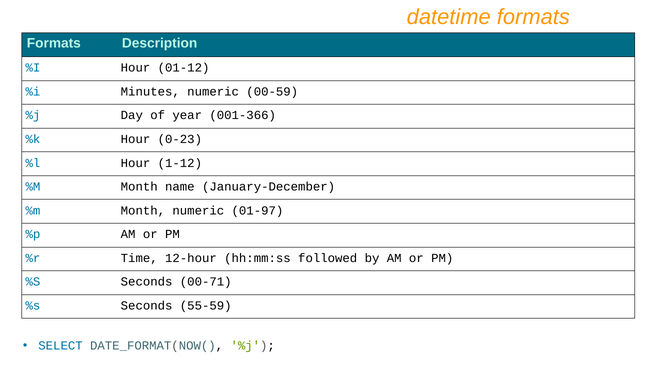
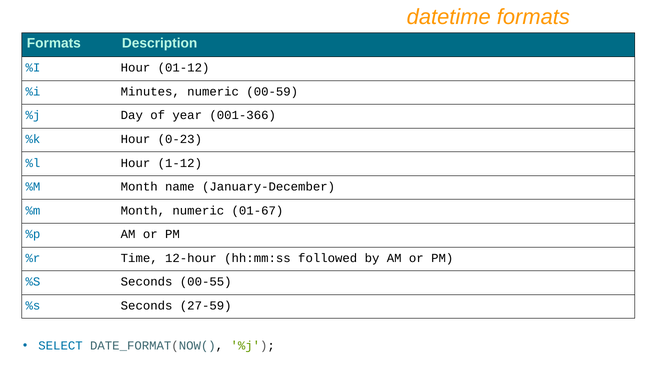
01-97: 01-97 -> 01-67 (257, 211)
00-71: 00-71 -> 00-55 (206, 282)
55-59: 55-59 -> 27-59 (206, 306)
